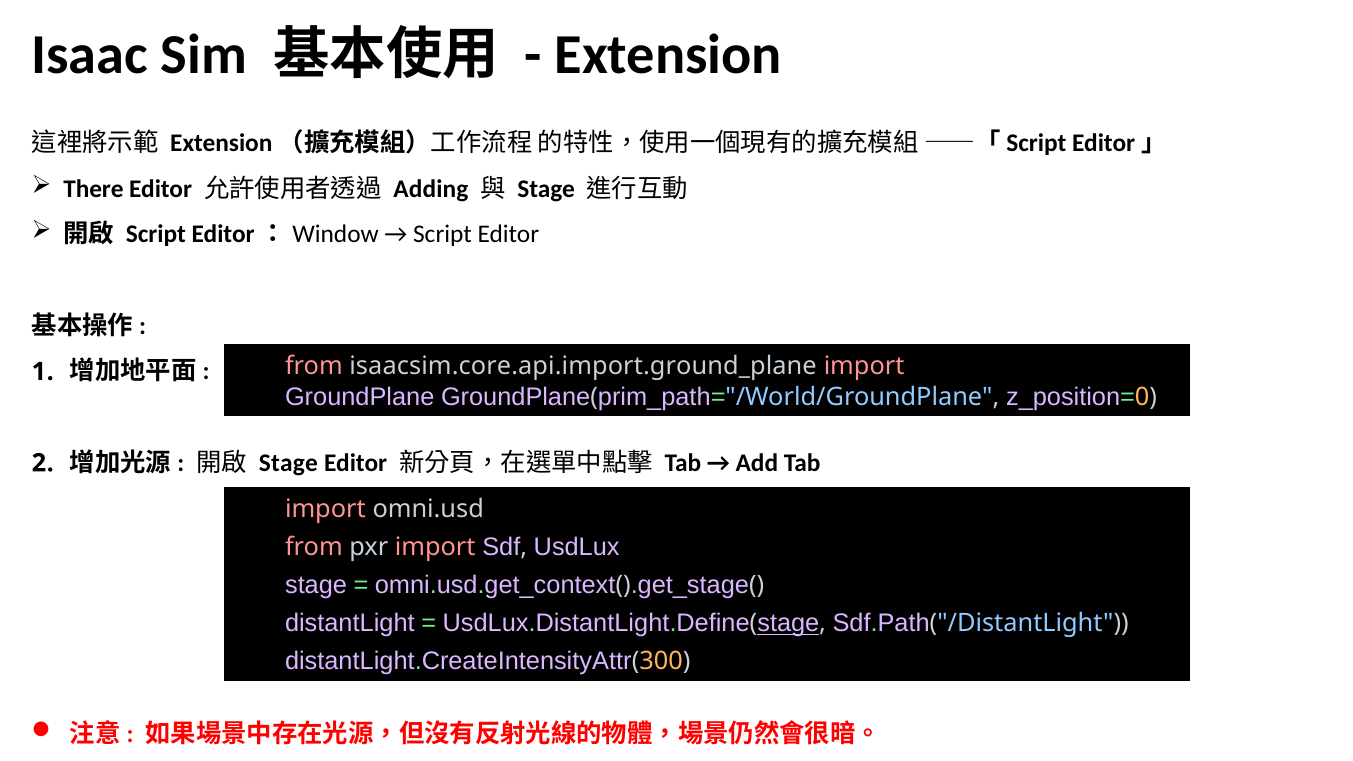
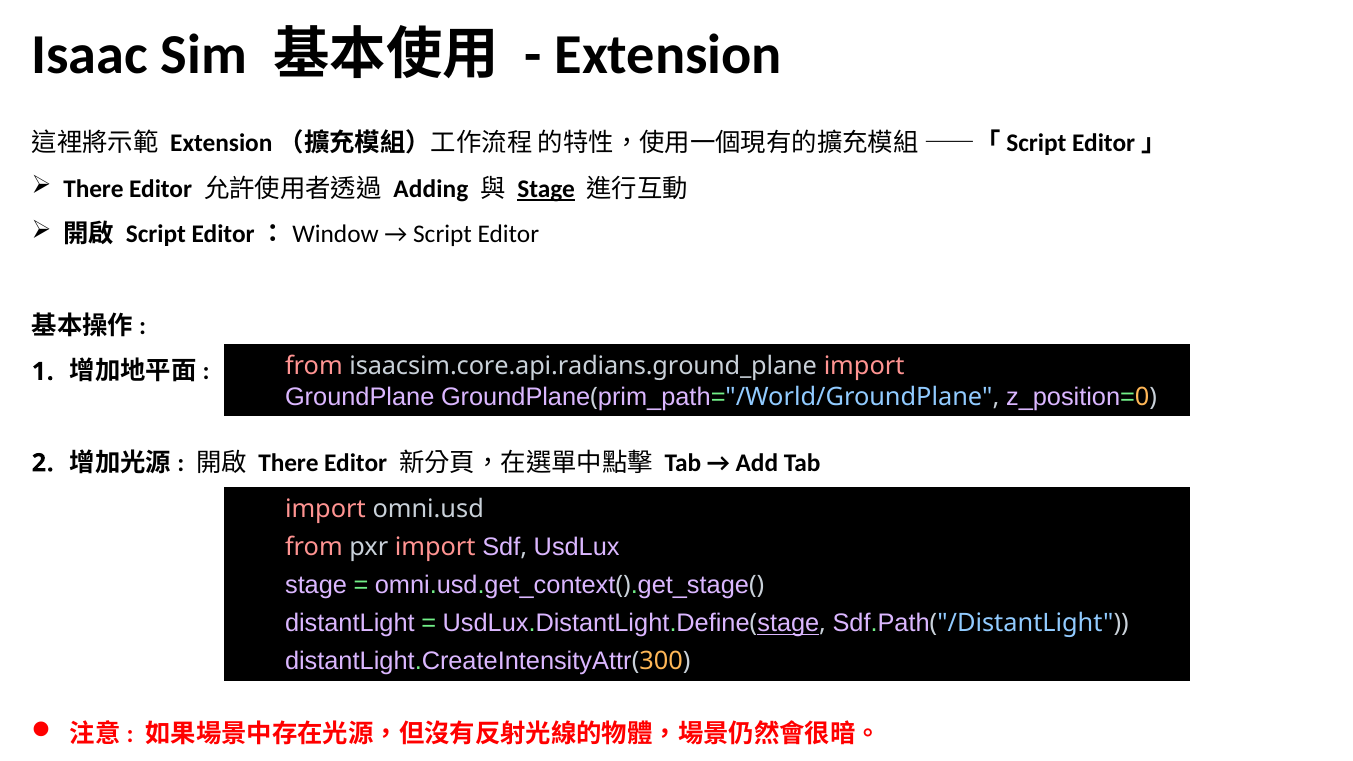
Stage underline: none -> present (546, 189)
isaacsim.core.api.import.ground_plane: isaacsim.core.api.import.ground_plane -> isaacsim.core.api.radians.ground_plane (583, 367)
Stage: Stage -> There (289, 463)
